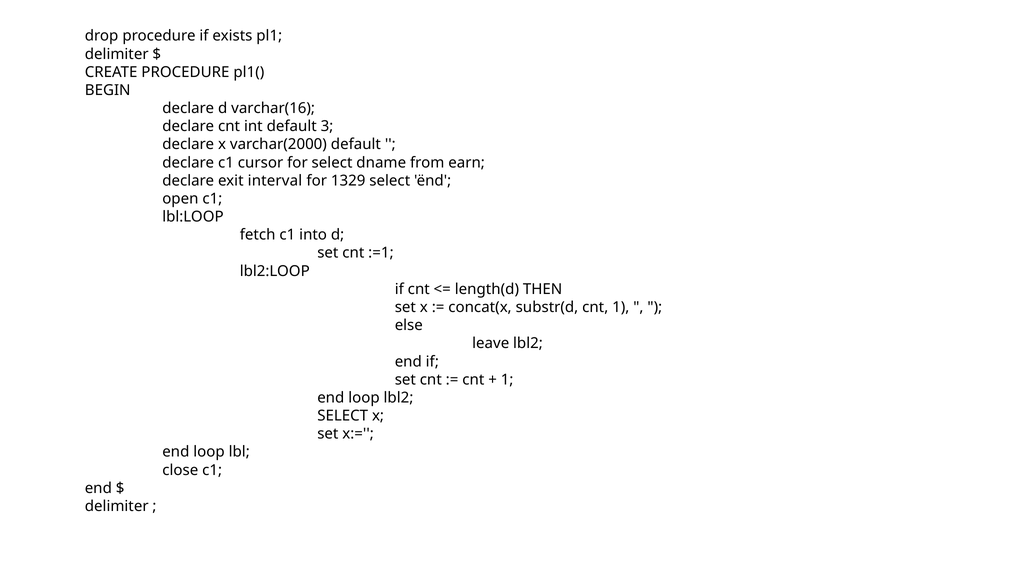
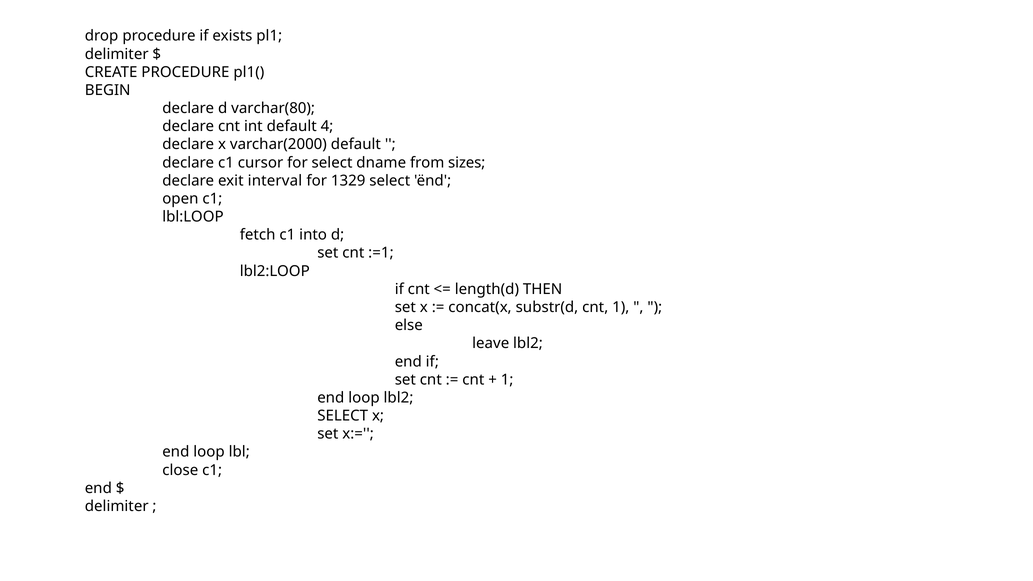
varchar(16: varchar(16 -> varchar(80 (273, 108)
3: 3 -> 4 (327, 126)
earn: earn -> sizes (467, 163)
